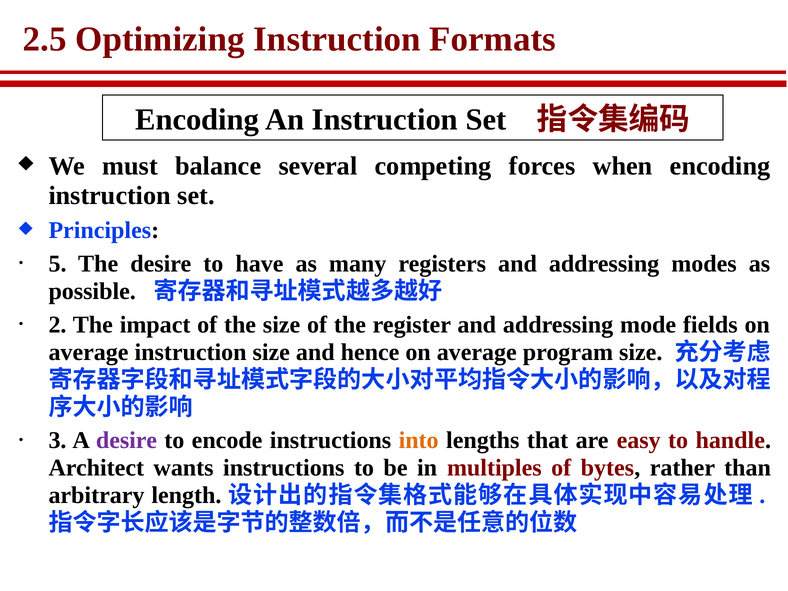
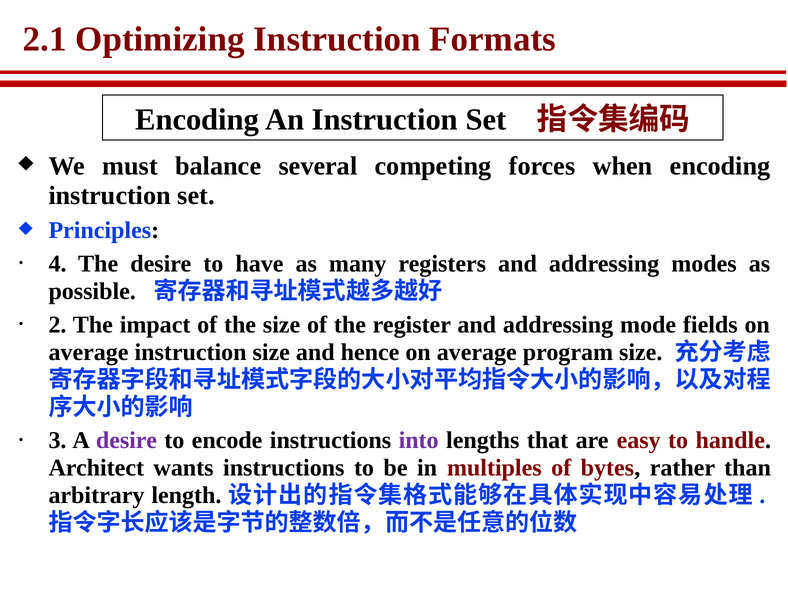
2.5: 2.5 -> 2.1 (45, 39)
5: 5 -> 4 (58, 264)
into colour: orange -> purple (419, 441)
